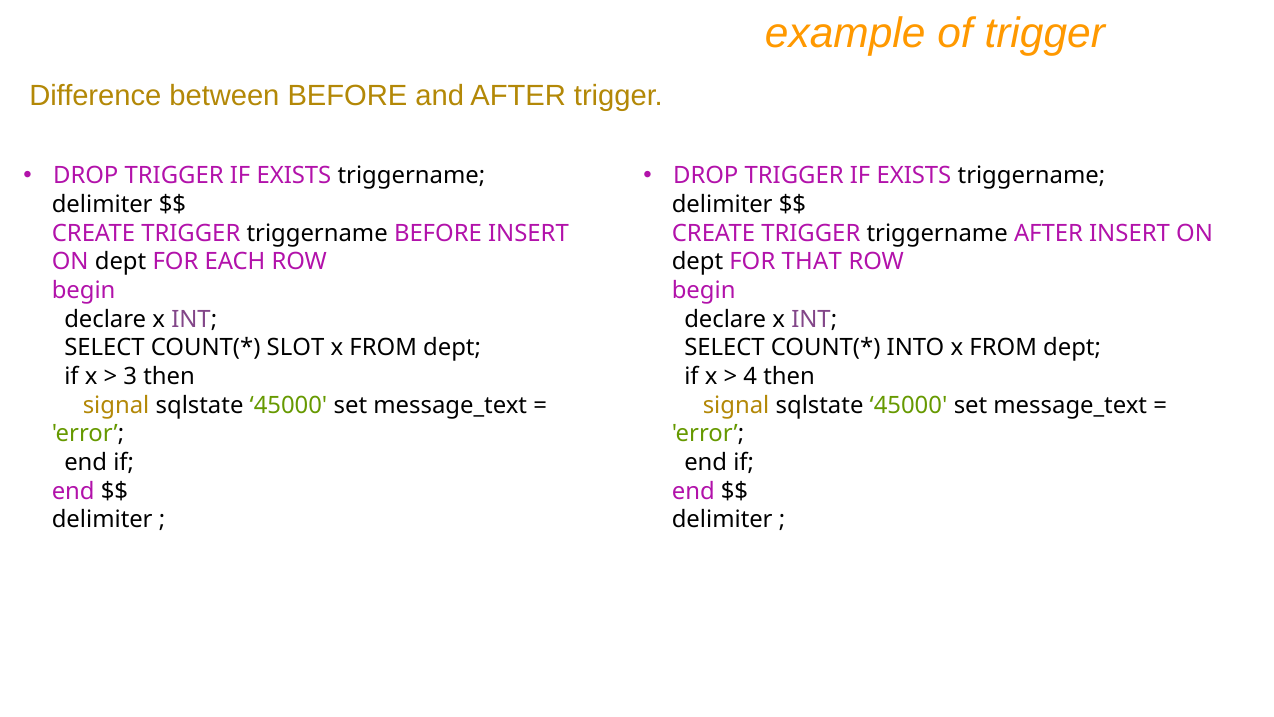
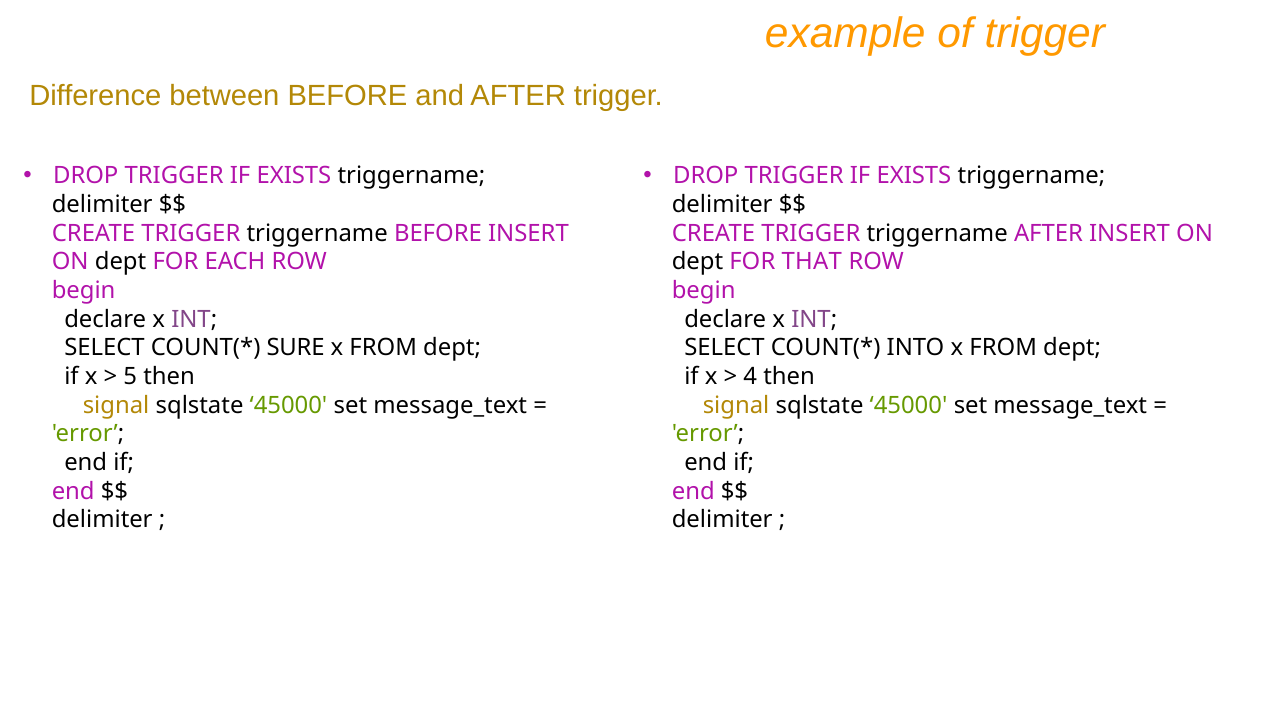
SLOT: SLOT -> SURE (296, 348)
3: 3 -> 5 (130, 376)
